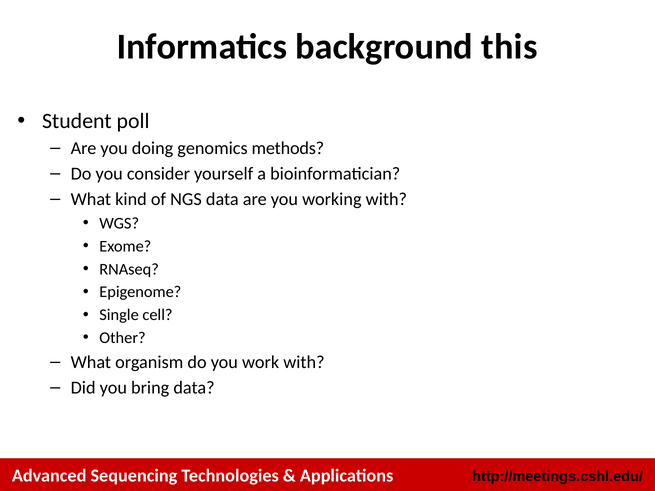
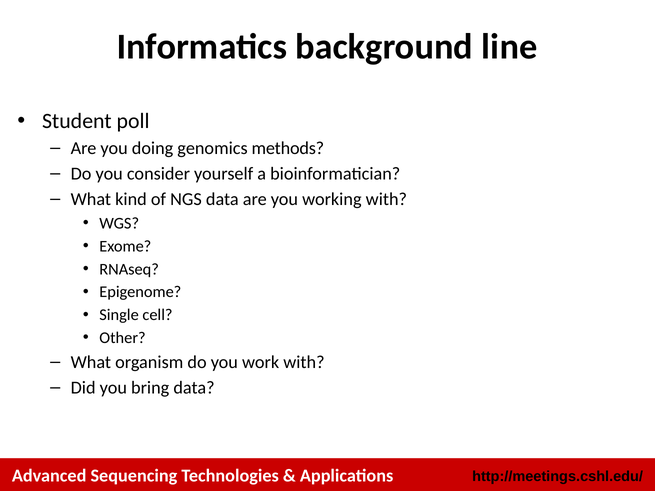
this: this -> line (509, 47)
